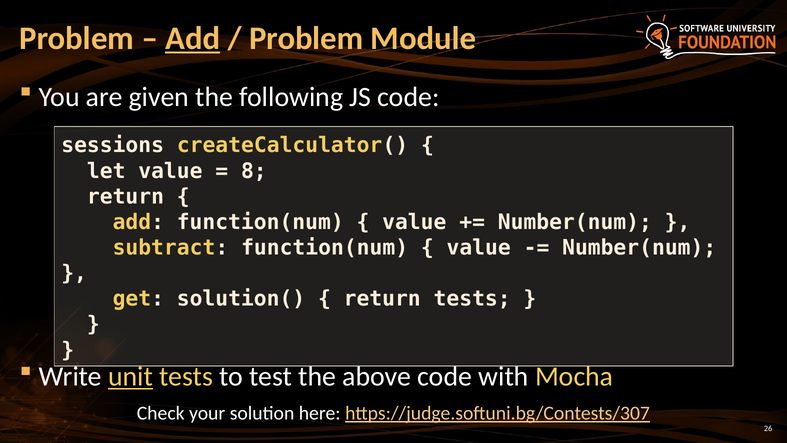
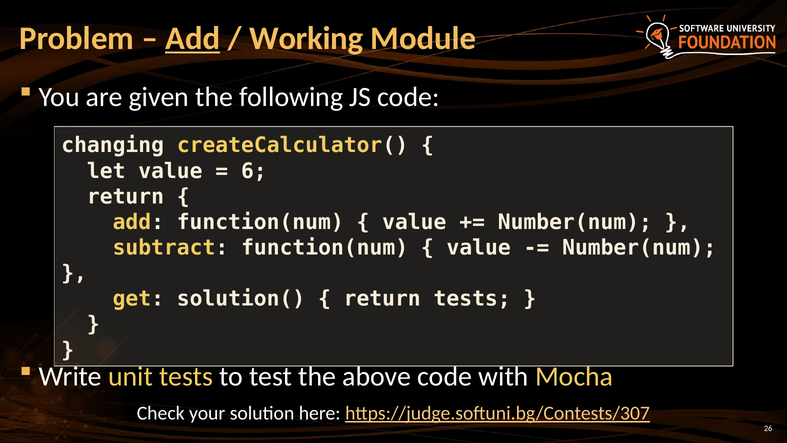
Problem: Problem -> Working (306, 38)
sessions: sessions -> changing (113, 145)
8: 8 -> 6 (254, 171)
unit underline: present -> none (131, 377)
